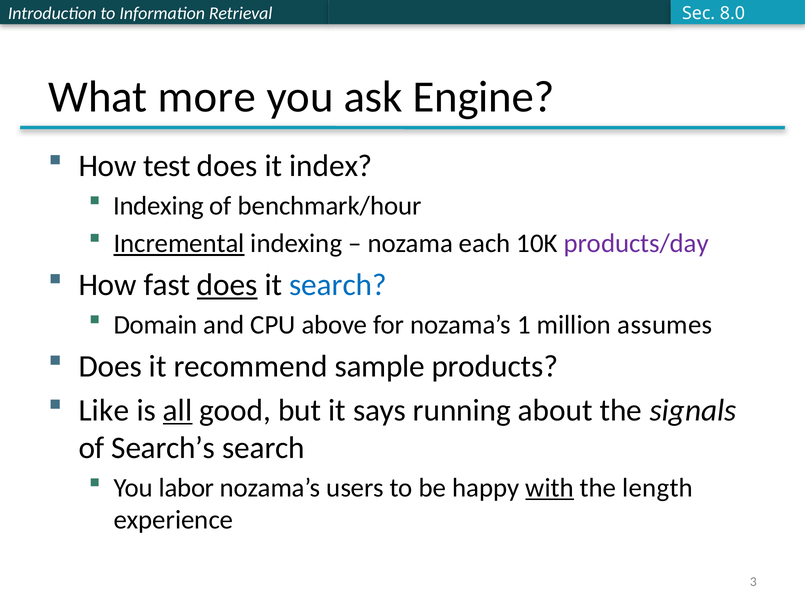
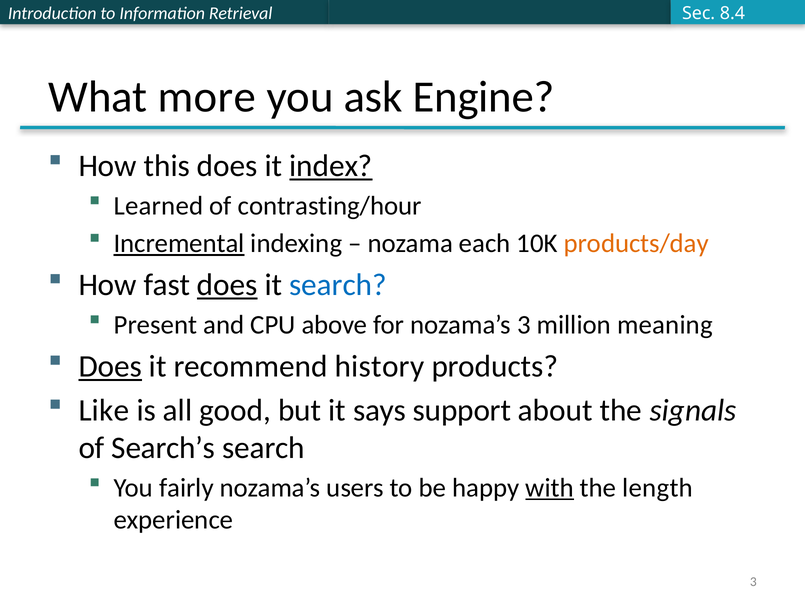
8.0: 8.0 -> 8.4 (732, 13)
test: test -> this (167, 166)
index underline: none -> present (331, 166)
Indexing: Indexing -> Learned (158, 206)
benchmark/hour: benchmark/hour -> contrasting/hour (330, 206)
products/day colour: purple -> orange (636, 243)
Domain: Domain -> Present (155, 325)
nozama’s 1: 1 -> 3 (524, 325)
assumes: assumes -> meaning (665, 325)
Does underline: none -> present (110, 366)
sample: sample -> history (379, 366)
all underline: present -> none (178, 410)
running: running -> support (462, 410)
labor: labor -> fairly (186, 488)
